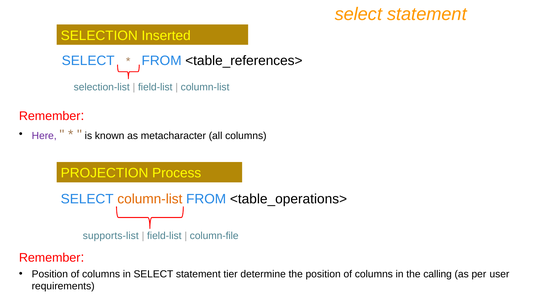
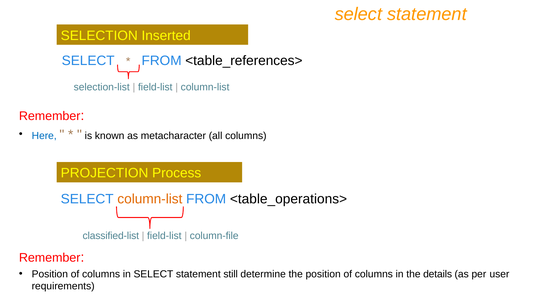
Here colour: purple -> blue (44, 136)
supports-list: supports-list -> classified-list (111, 236)
tier: tier -> still (231, 274)
calling: calling -> details (438, 274)
